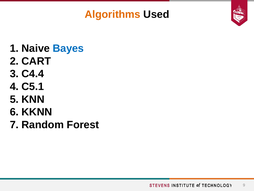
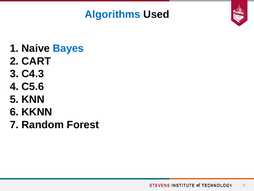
Algorithms colour: orange -> blue (113, 14)
C4.4: C4.4 -> C4.3 (33, 74)
C5.1: C5.1 -> C5.6 (33, 86)
